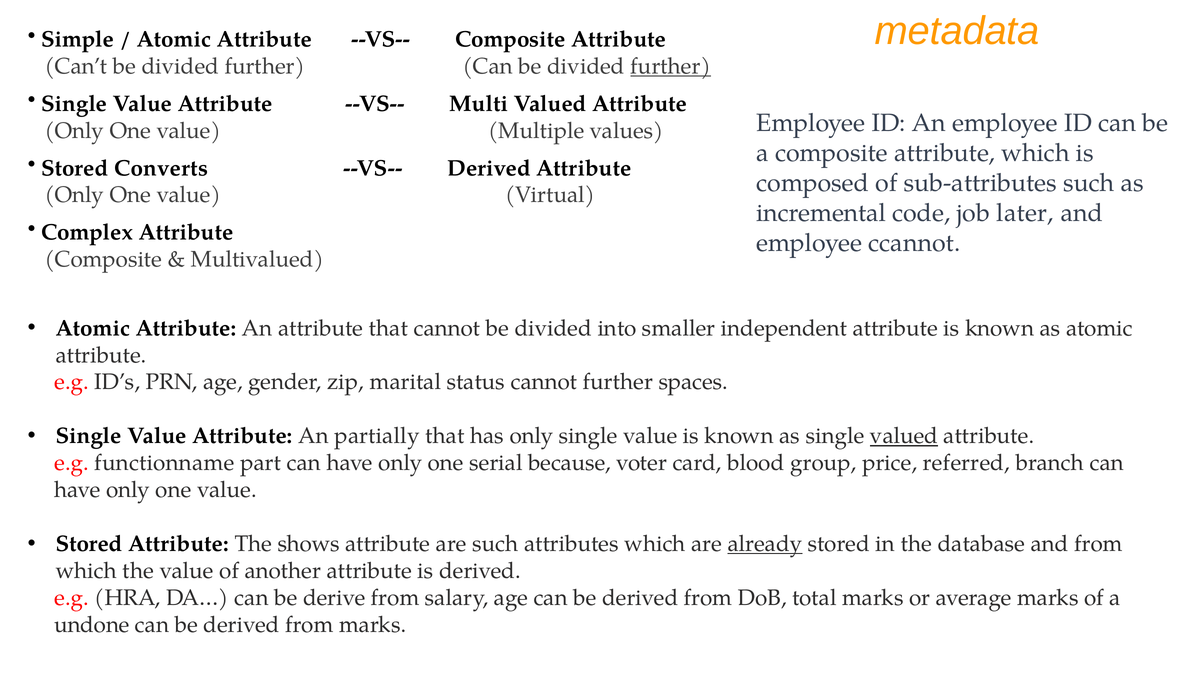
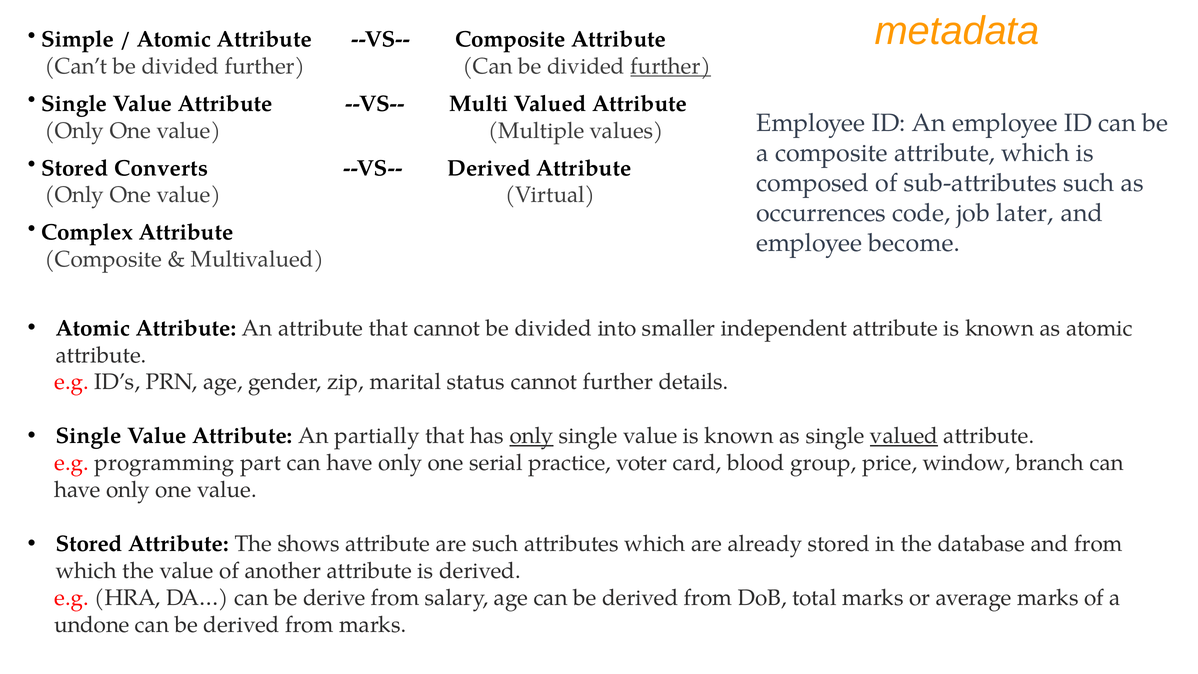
incremental: incremental -> occurrences (821, 213)
ccannot: ccannot -> become (914, 243)
spaces: spaces -> details (693, 382)
only underline: none -> present (531, 436)
functionname: functionname -> programming (164, 463)
because: because -> practice (570, 463)
referred: referred -> window (967, 463)
already underline: present -> none (765, 544)
